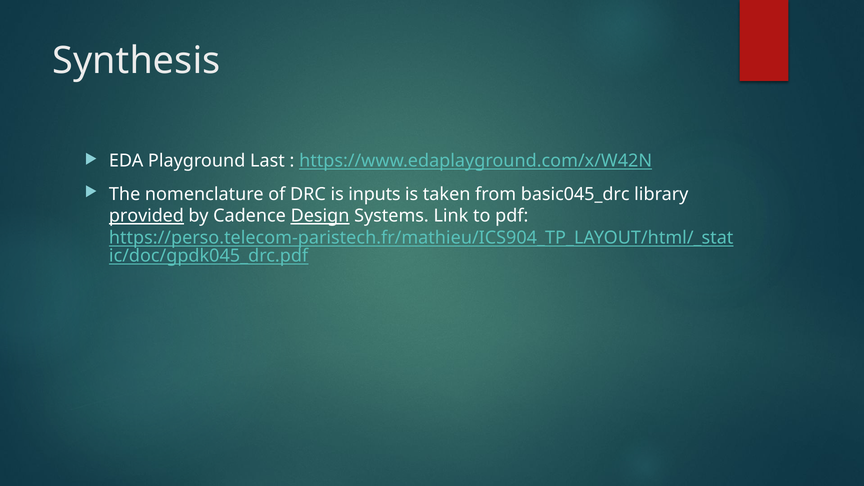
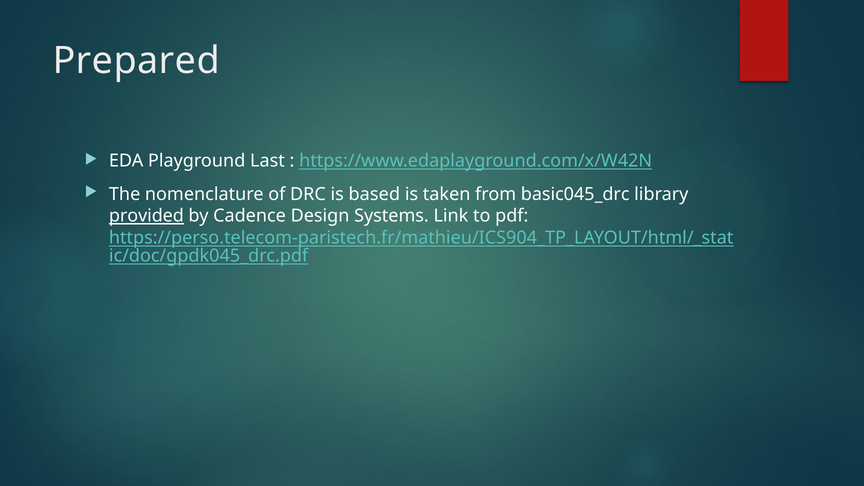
Synthesis: Synthesis -> Prepared (136, 61)
inputs: inputs -> based (374, 194)
Design underline: present -> none (320, 216)
